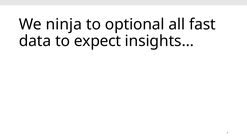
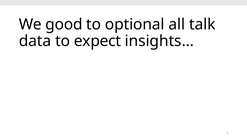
ninja: ninja -> good (64, 24)
fast: fast -> talk (202, 24)
